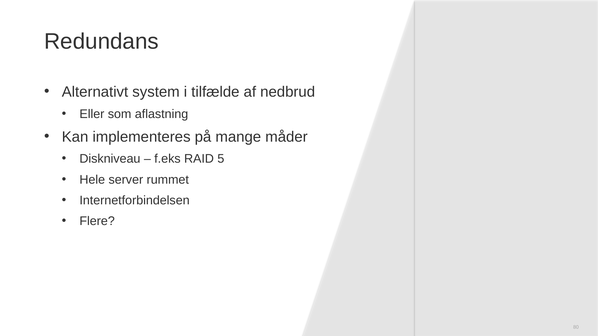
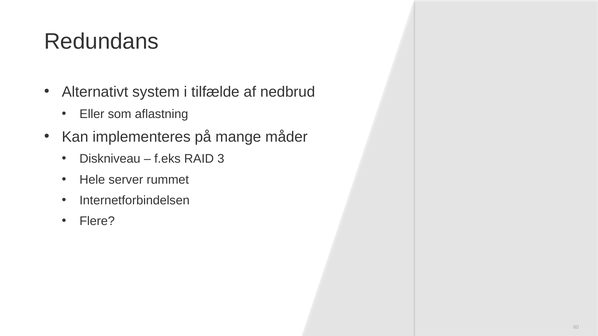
5: 5 -> 3 (221, 159)
